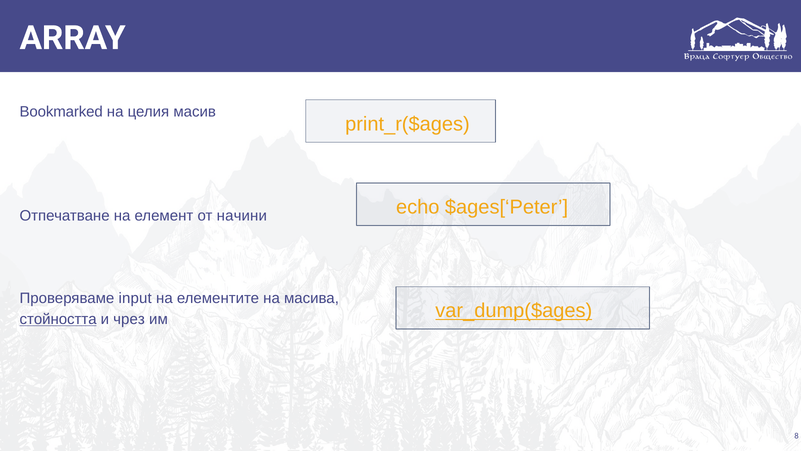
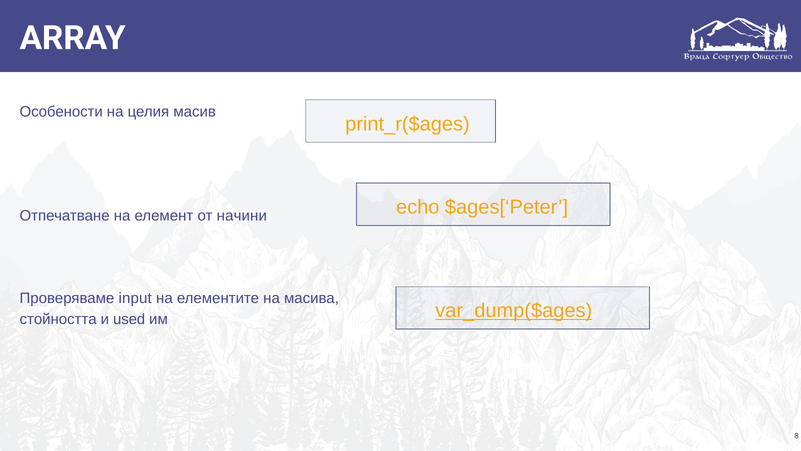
Bookmarked: Bookmarked -> Особености (61, 112)
стойността underline: present -> none (58, 319)
чрез: чрез -> used (129, 319)
